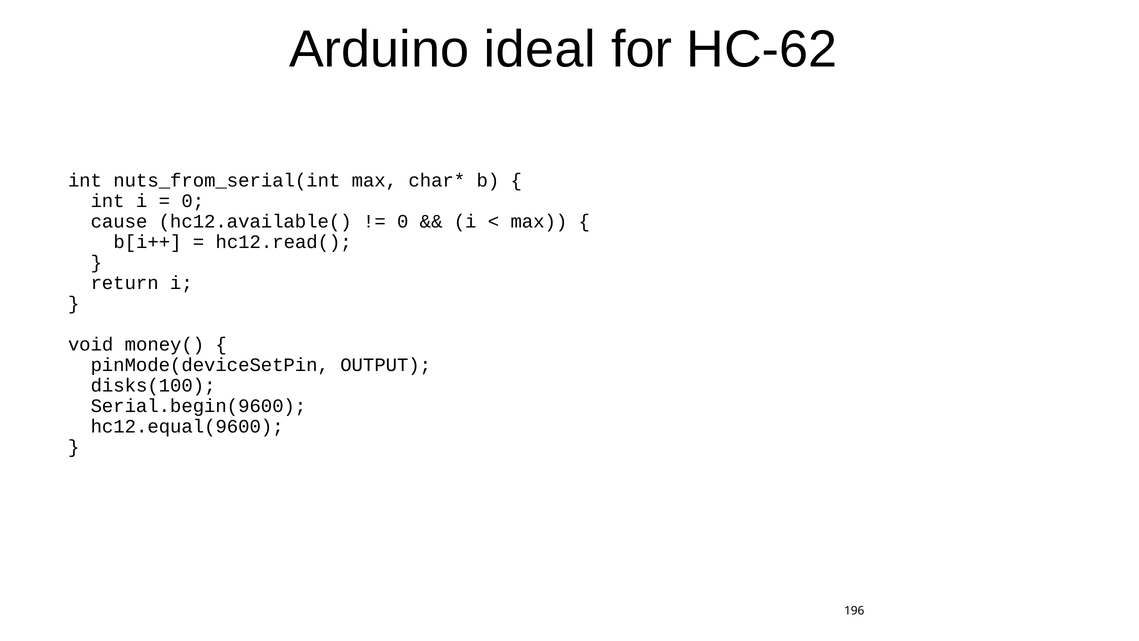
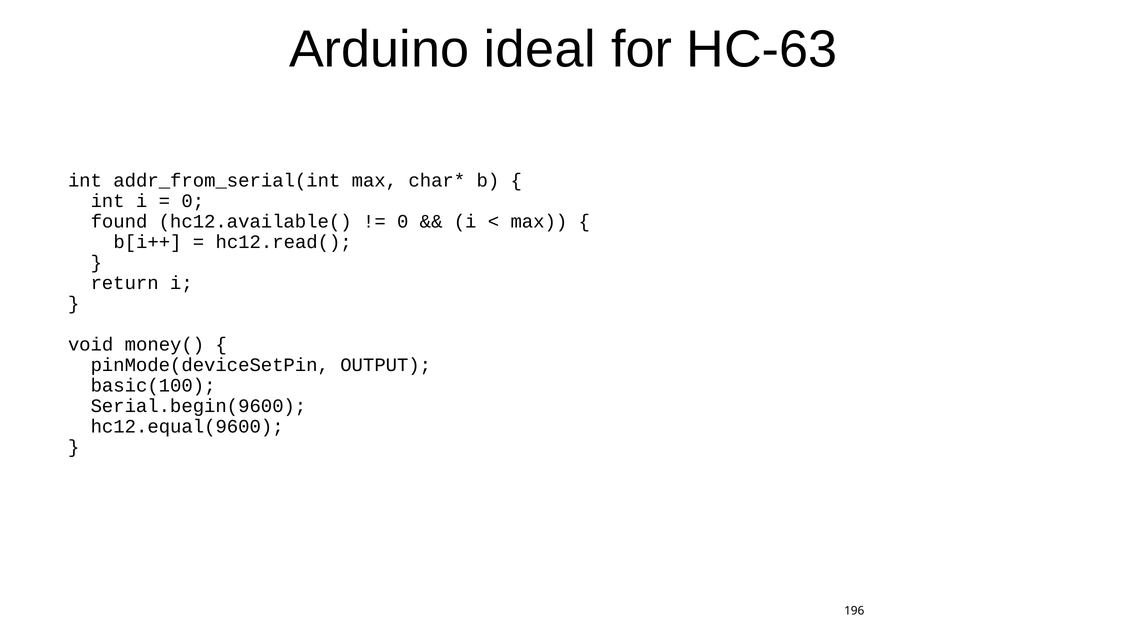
HC-62: HC-62 -> HC-63 (762, 50)
nuts_from_serial(int: nuts_from_serial(int -> addr_from_serial(int (227, 181)
cause: cause -> found (119, 222)
disks(100: disks(100 -> basic(100 (153, 385)
